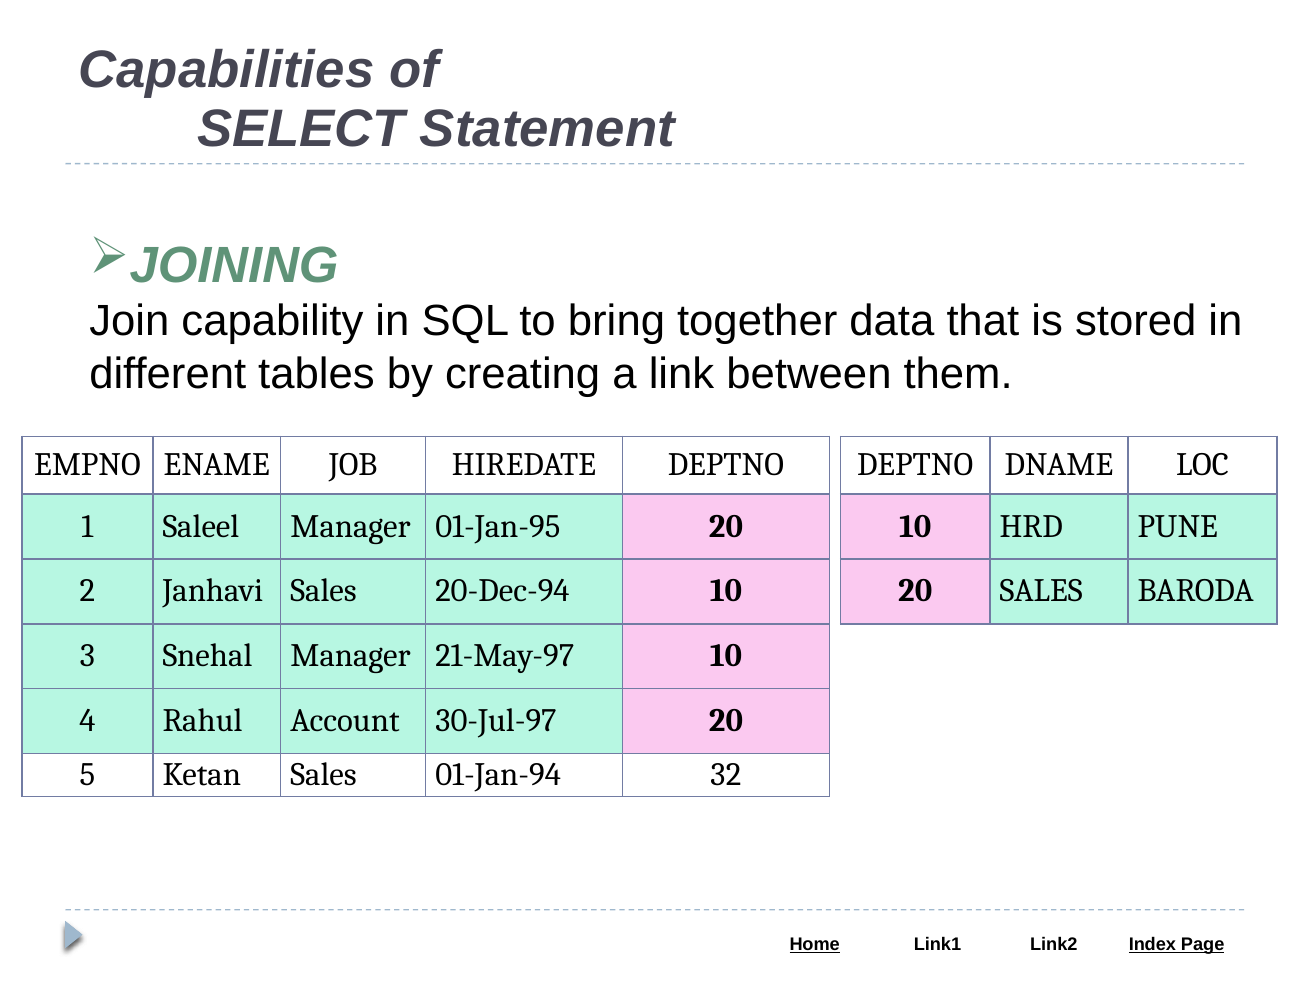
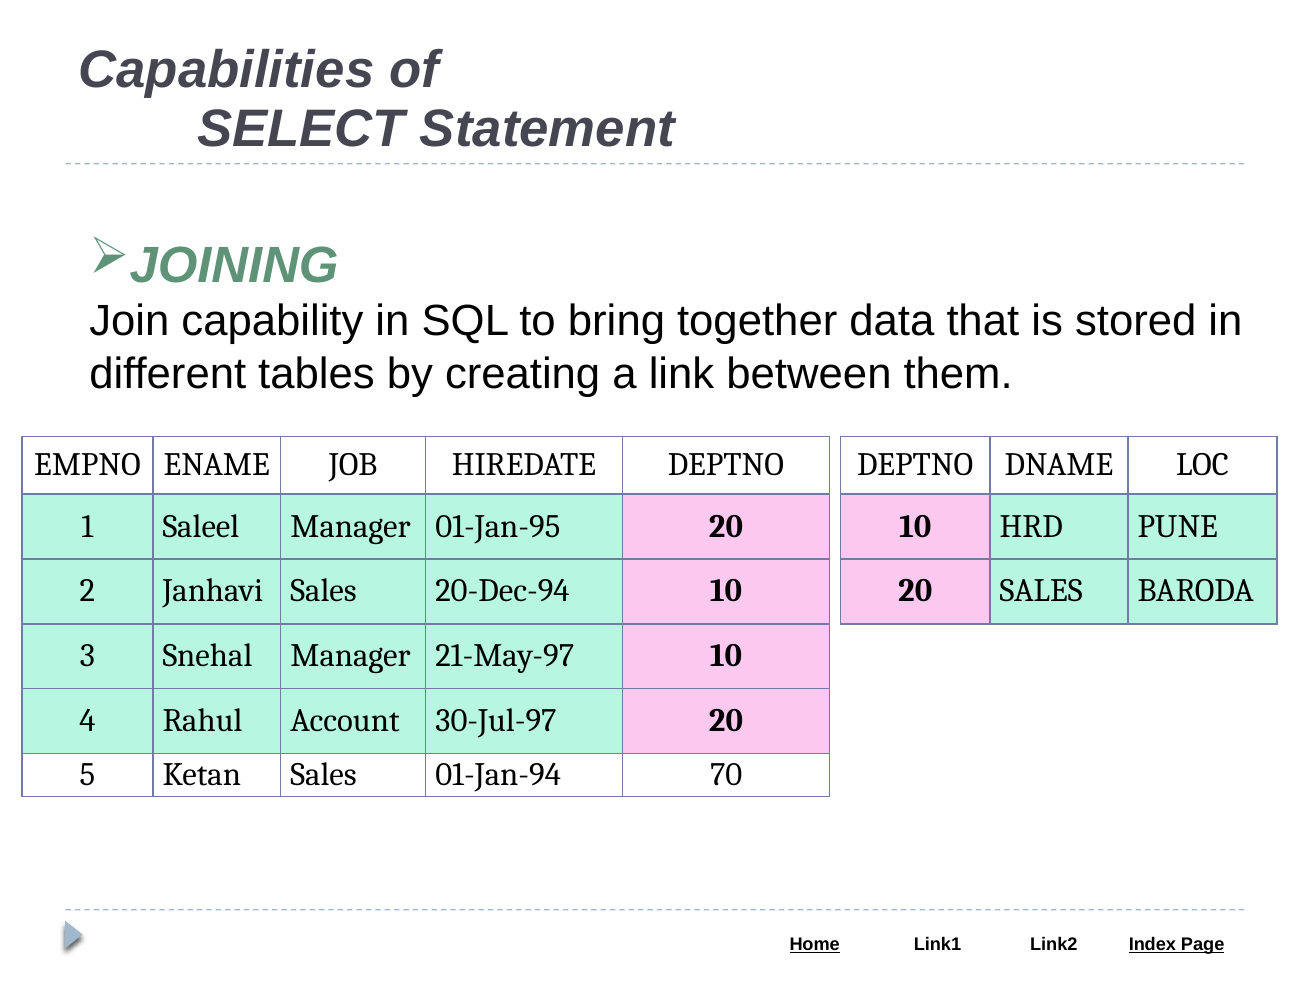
32: 32 -> 70 (726, 775)
